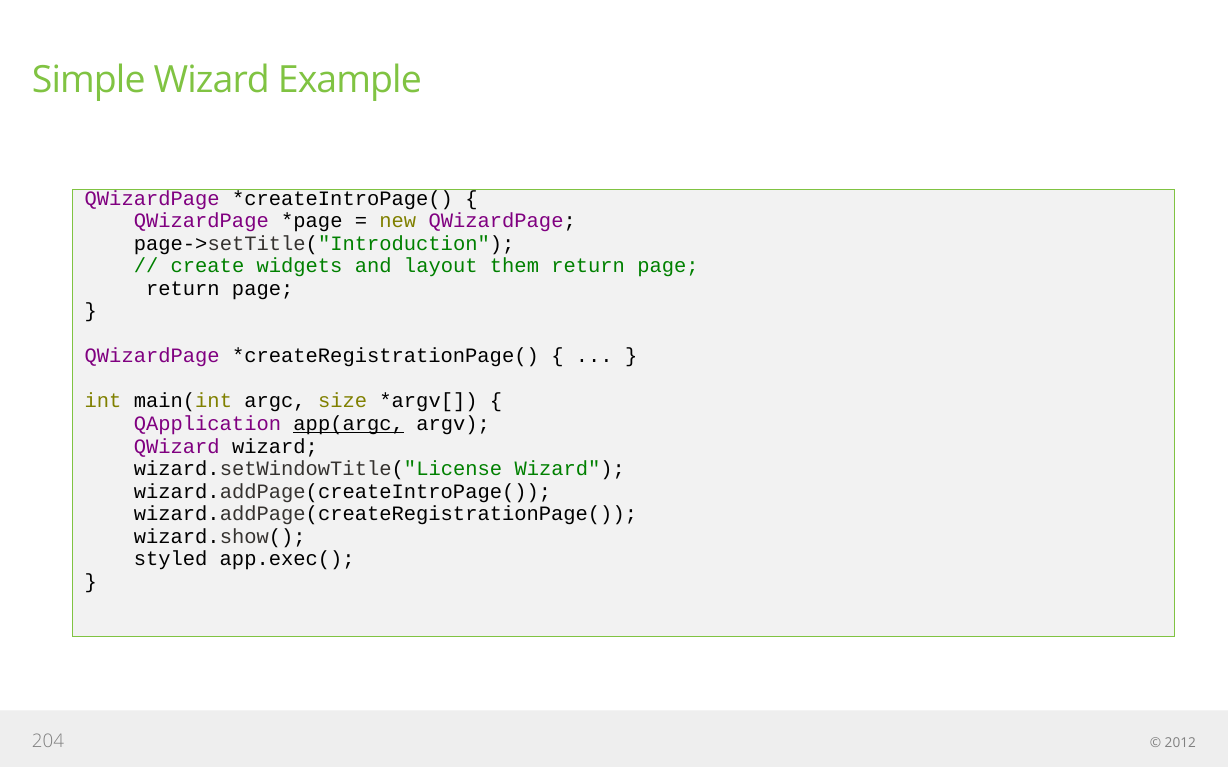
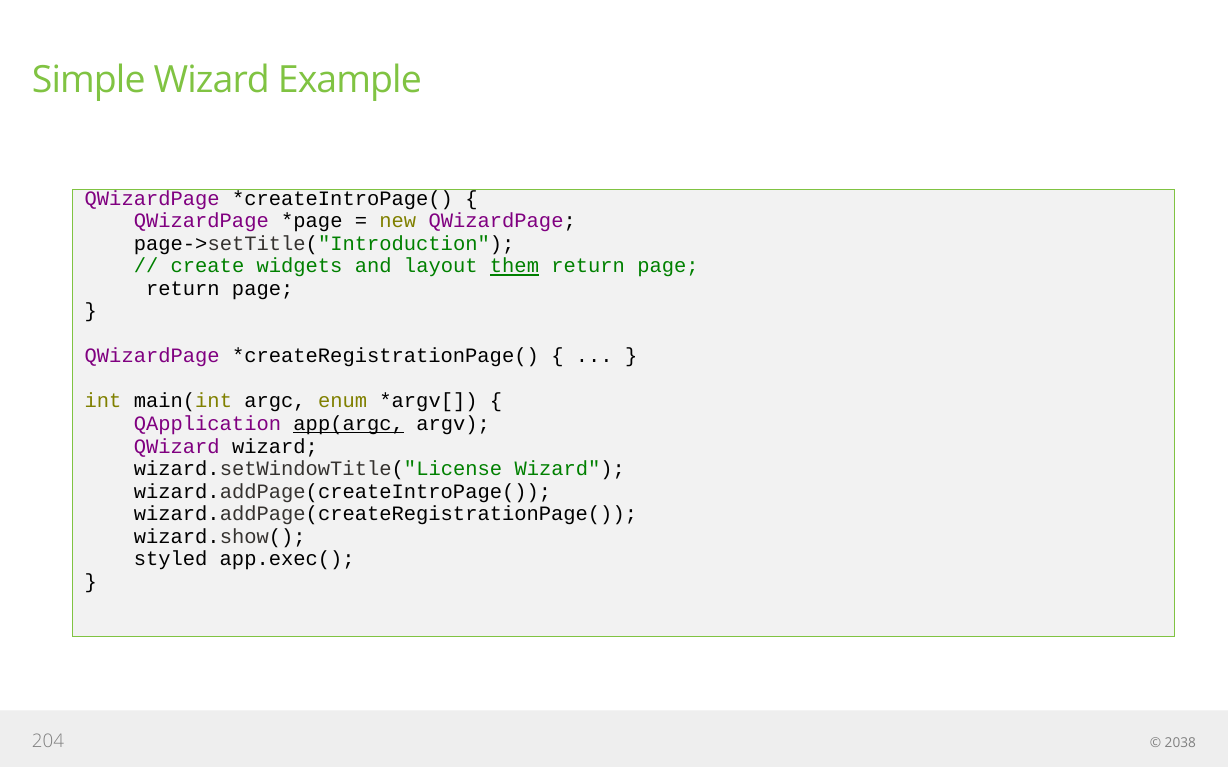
them underline: none -> present (514, 266)
size: size -> enum (343, 401)
2012: 2012 -> 2038 (1180, 743)
